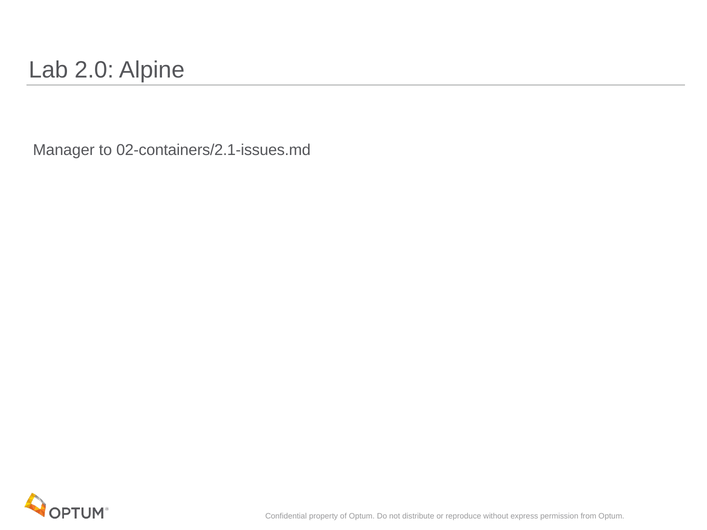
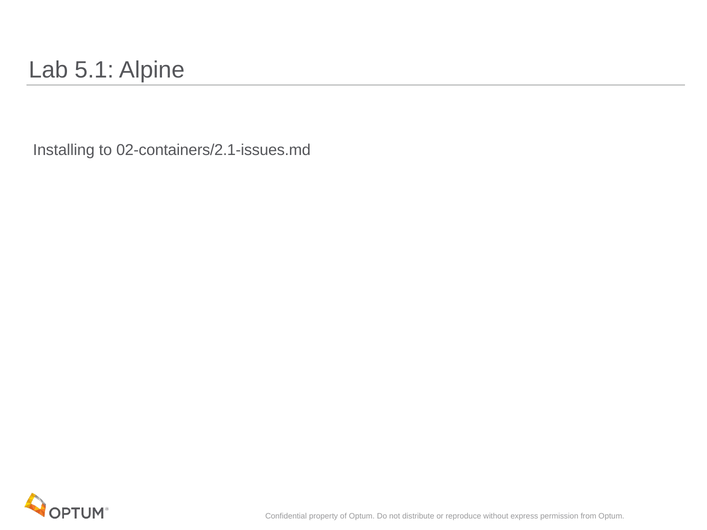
2.0: 2.0 -> 5.1 (94, 70)
Manager: Manager -> Installing (64, 150)
